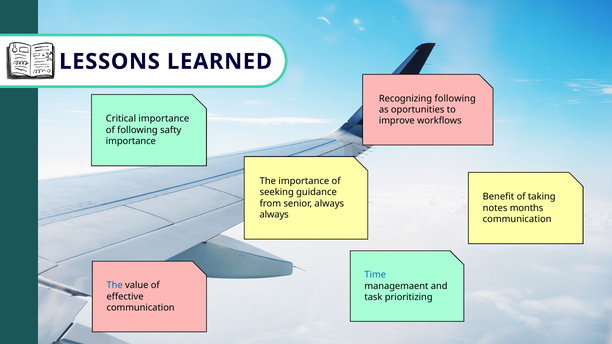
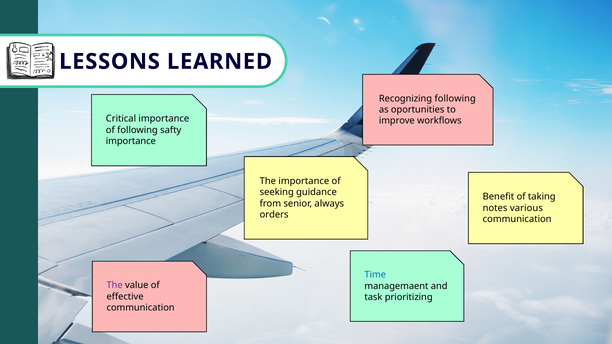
months: months -> various (526, 208)
always: always -> orders (274, 215)
The colour: blue -> purple (115, 286)
